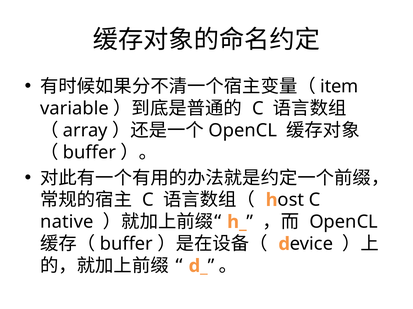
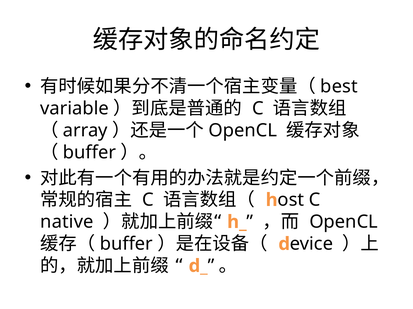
item: item -> best (339, 87)
